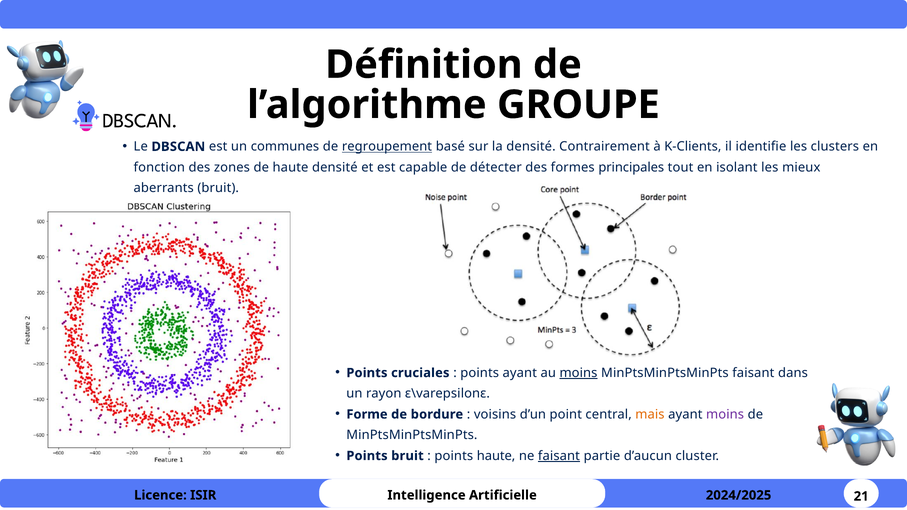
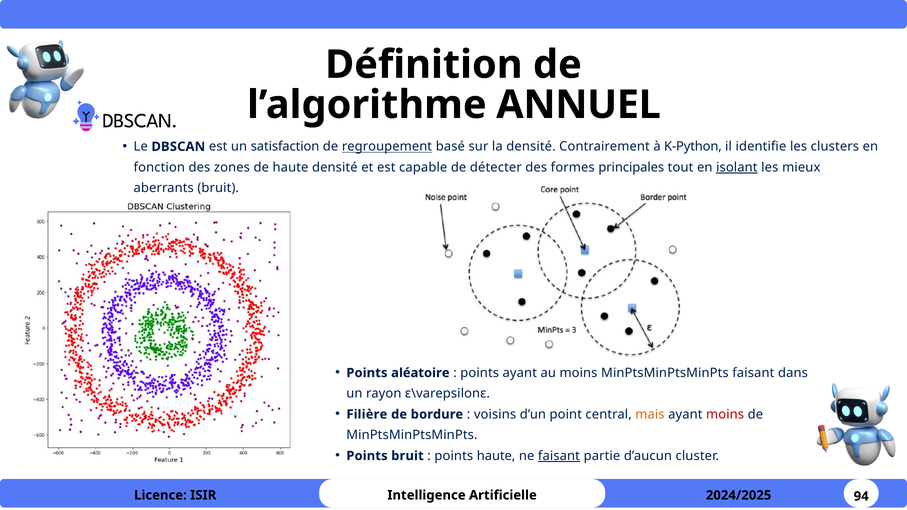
GROUPE: GROUPE -> ANNUEL (579, 105)
communes: communes -> satisfaction (285, 147)
K-Clients: K-Clients -> K-Python (693, 147)
isolant underline: none -> present (737, 167)
cruciales: cruciales -> aléatoire (420, 373)
moins underline: present -> none (578, 373)
Forme: Forme -> Filière (367, 414)
moins colour: purple -> red (725, 414)
21: 21 -> 94 (861, 496)
